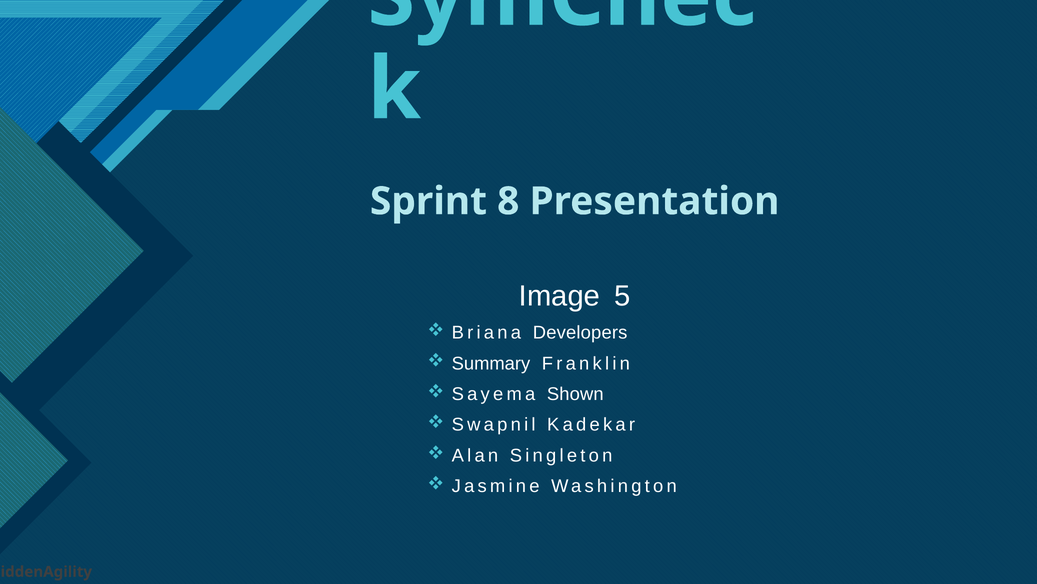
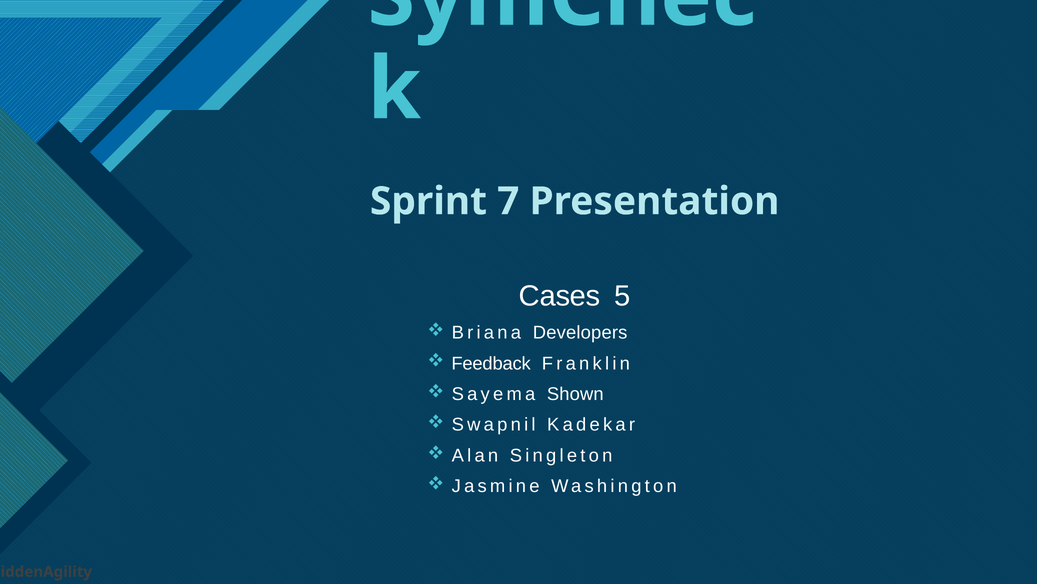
8: 8 -> 7 (508, 201)
Image: Image -> Cases (560, 296)
Summary: Summary -> Feedback (491, 363)
